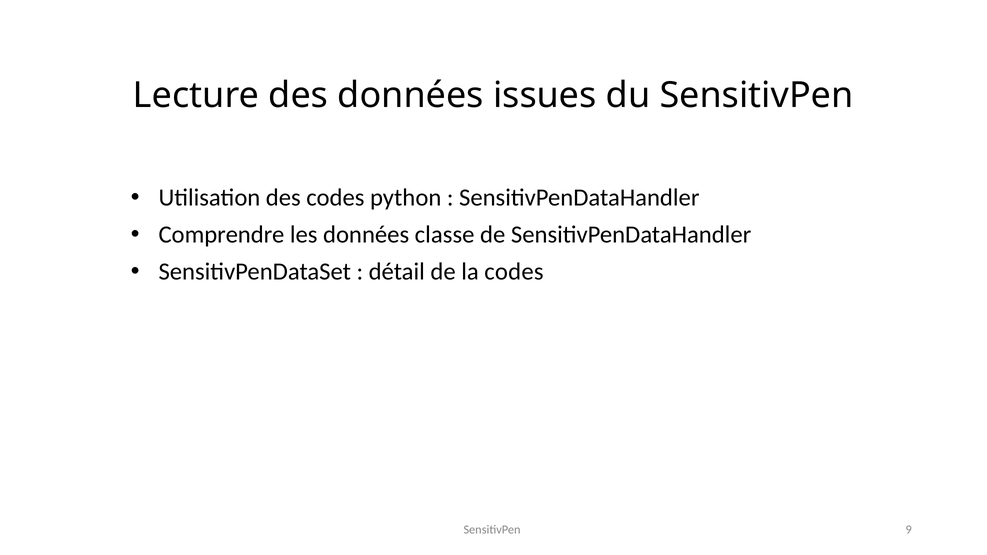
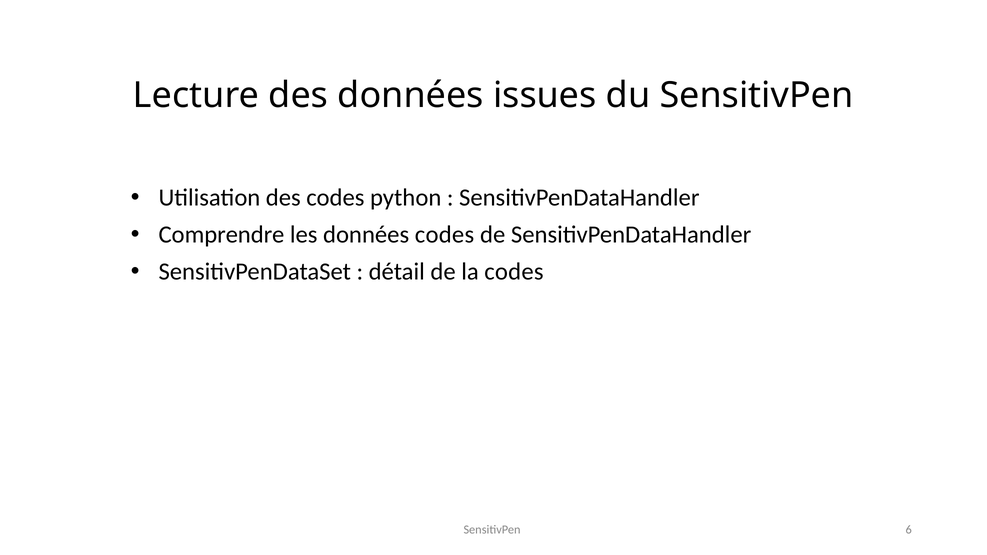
données classe: classe -> codes (445, 235)
9: 9 -> 6 (909, 530)
